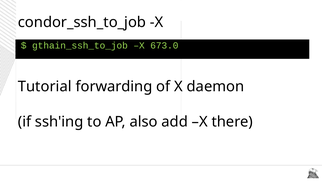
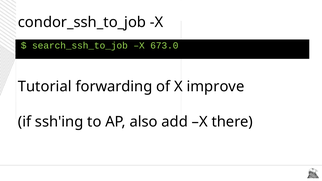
gthain_ssh_to_job: gthain_ssh_to_job -> search_ssh_to_job (80, 46)
daemon: daemon -> improve (215, 87)
